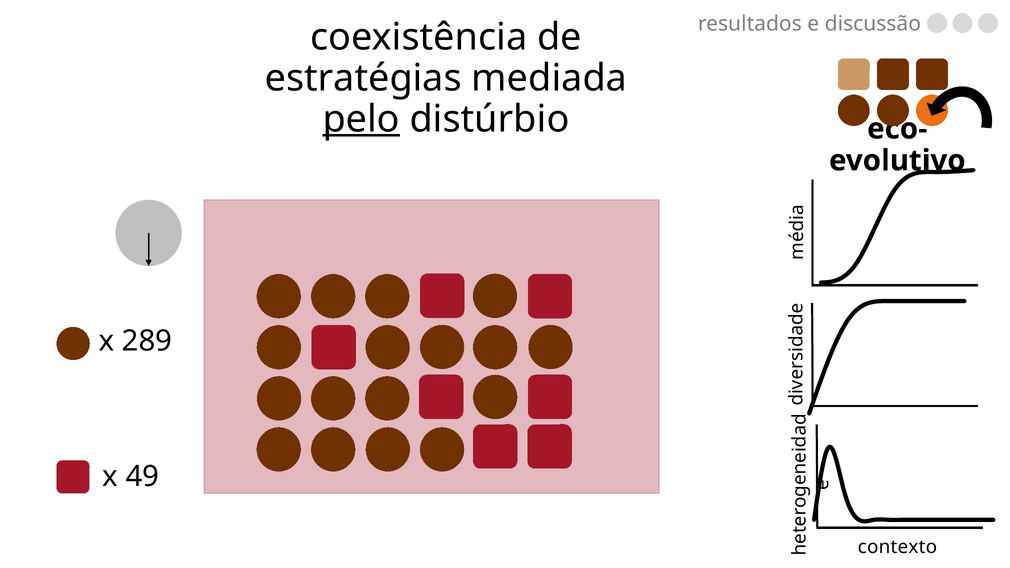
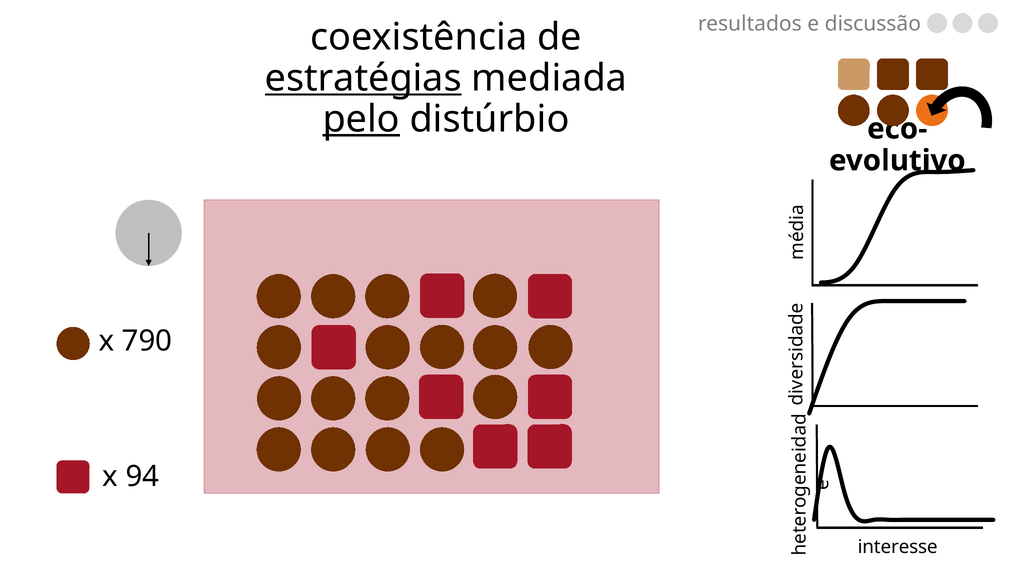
estratégias underline: none -> present (363, 78)
289: 289 -> 790 (147, 341)
49: 49 -> 94 (142, 477)
contexto: contexto -> interesse (898, 547)
